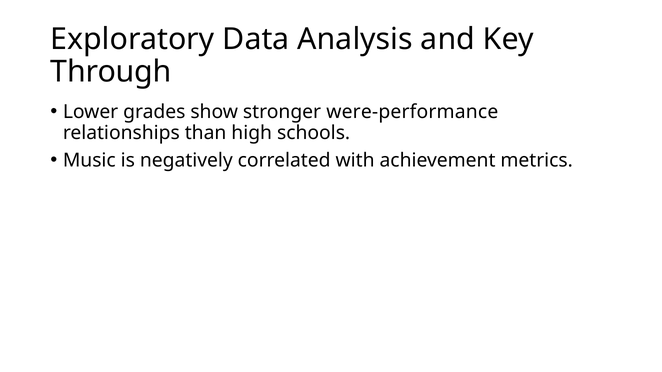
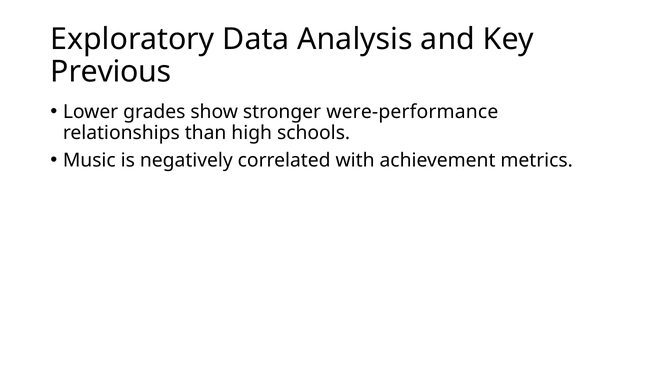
Through: Through -> Previous (111, 72)
